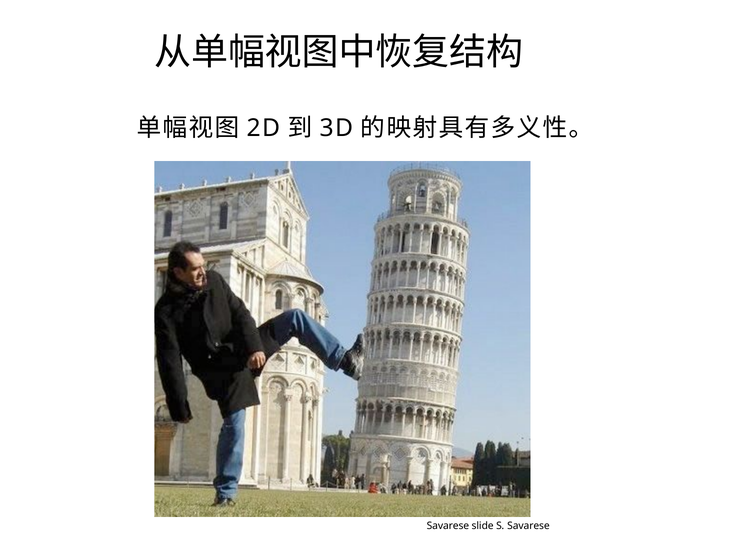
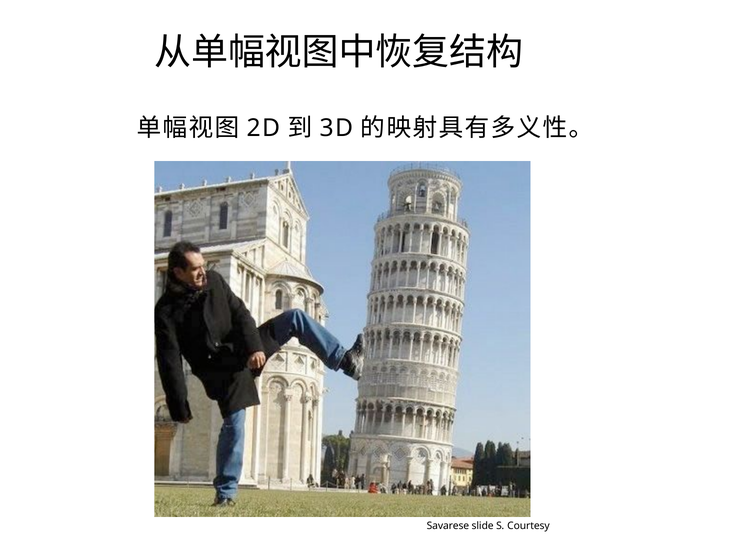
S Savarese: Savarese -> Courtesy (528, 526)
